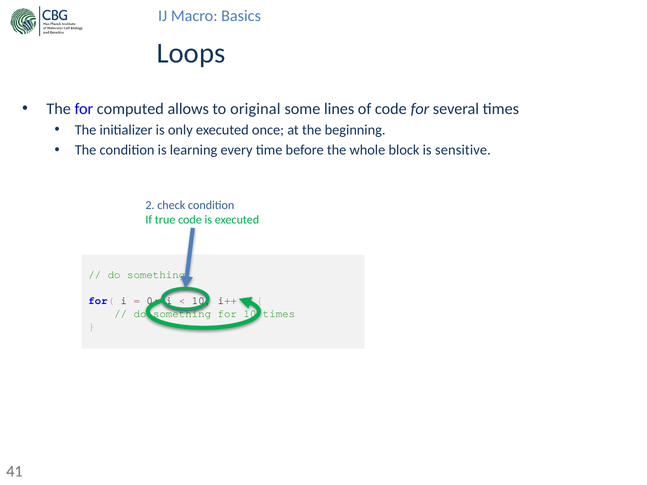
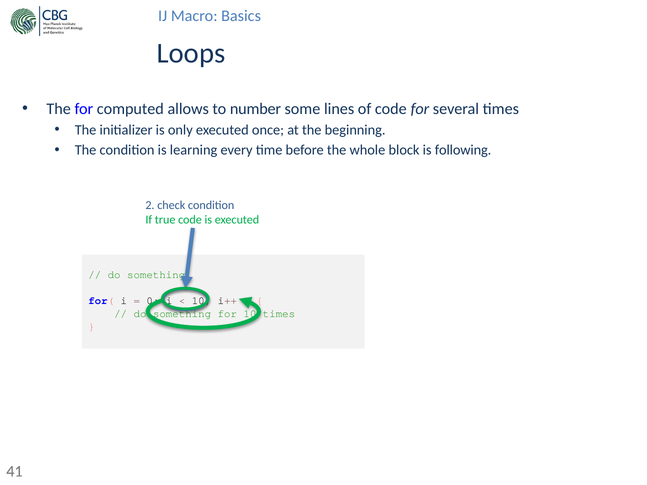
original: original -> number (255, 109)
sensitive: sensitive -> following (463, 150)
